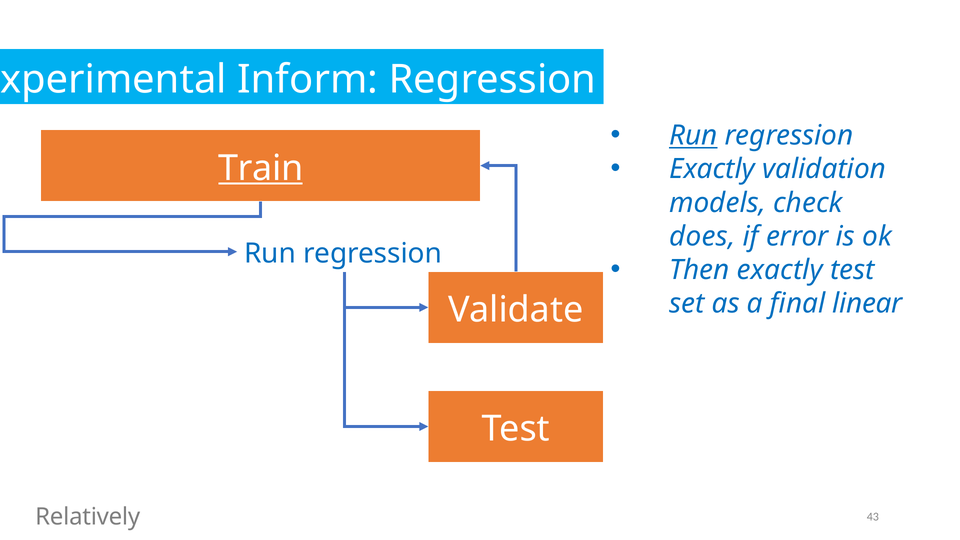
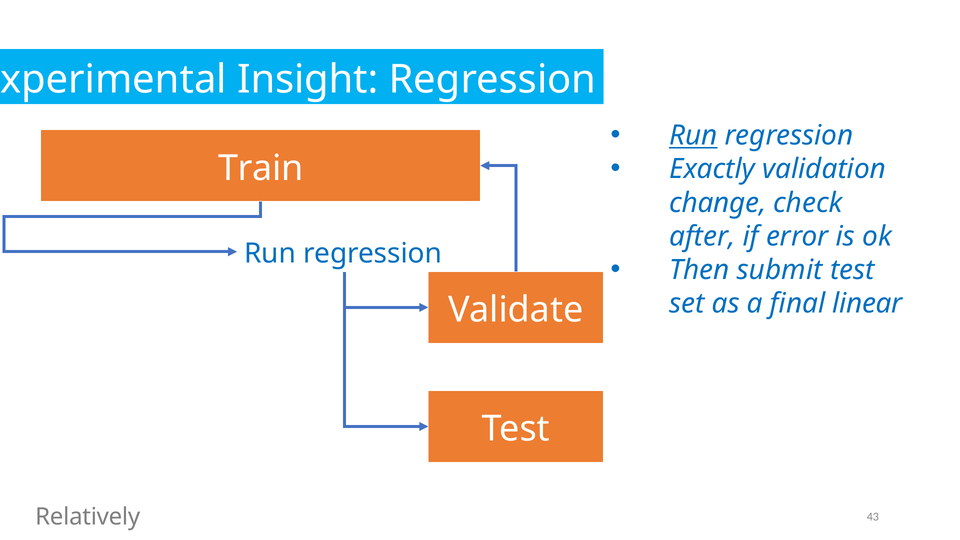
Inform: Inform -> Insight (308, 79)
Train underline: present -> none (261, 168)
models: models -> change (718, 203)
does: does -> after (702, 236)
Then exactly: exactly -> submit (780, 270)
